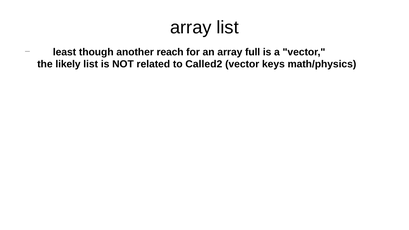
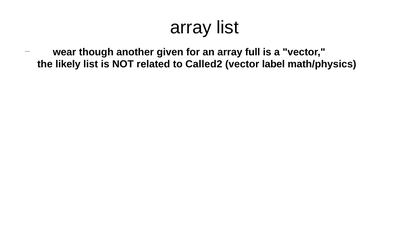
least: least -> wear (64, 52)
reach: reach -> given (170, 52)
keys: keys -> label (273, 64)
